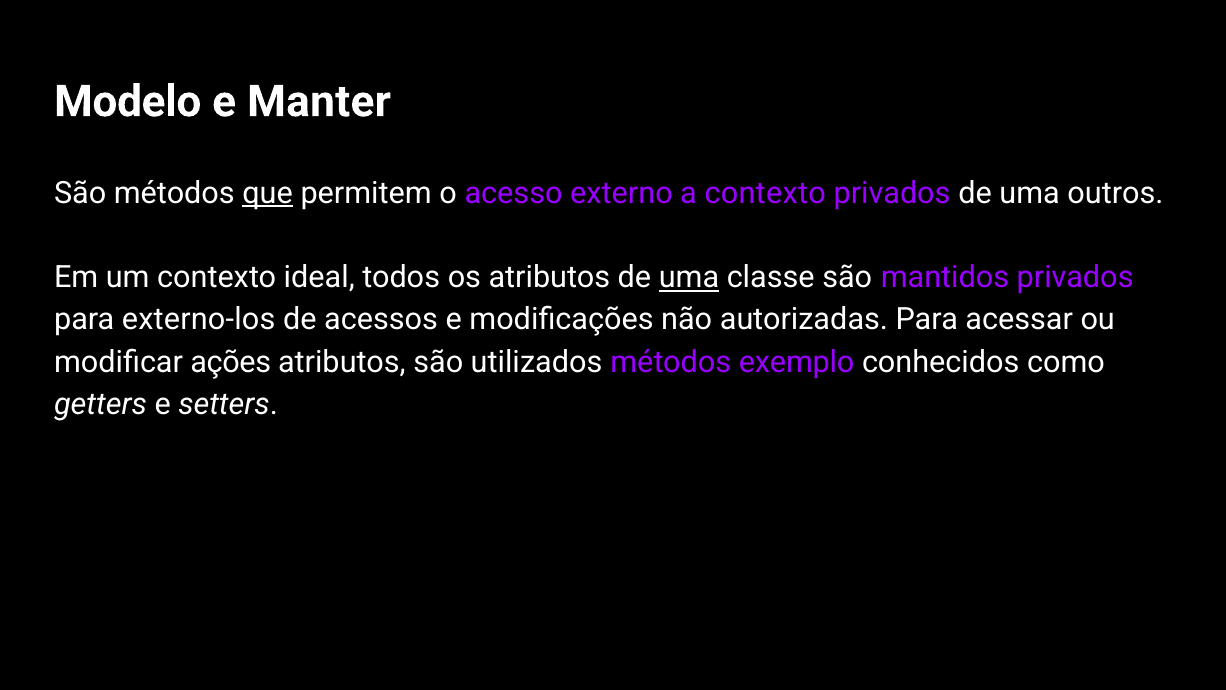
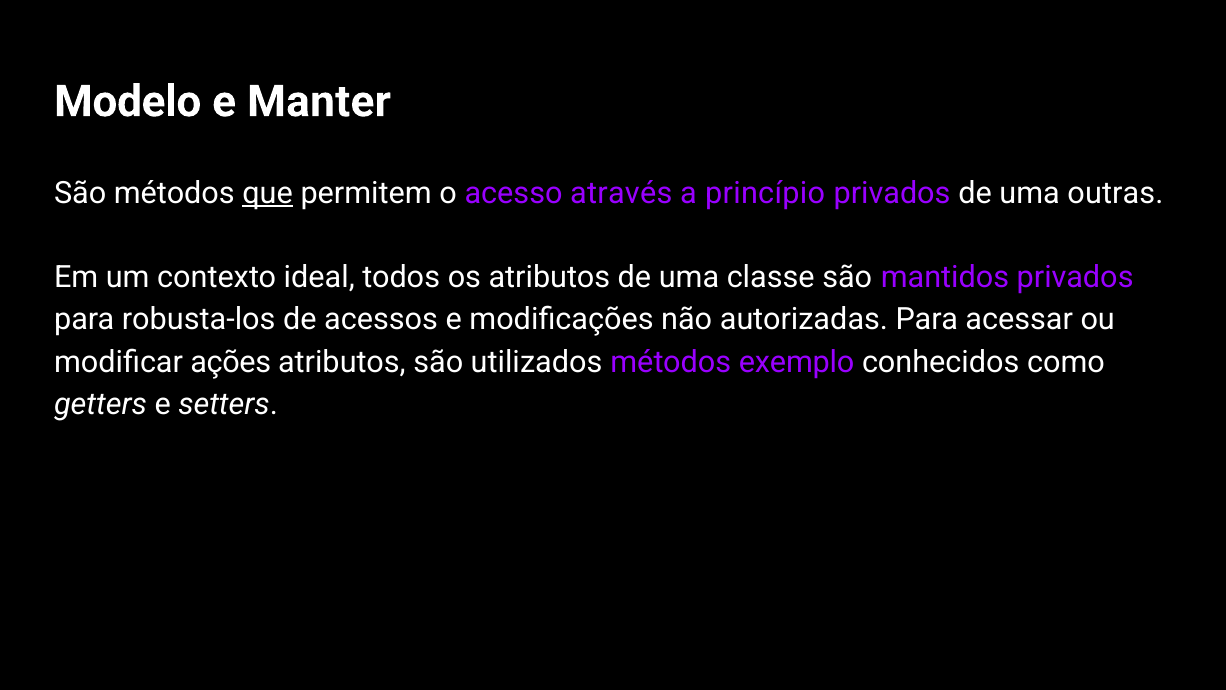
externo: externo -> através (621, 193)
a contexto: contexto -> princípio (765, 193)
outros: outros -> outras (1115, 193)
uma underline: present -> none (689, 277)
externo-los: externo-los -> robusta-los (199, 320)
